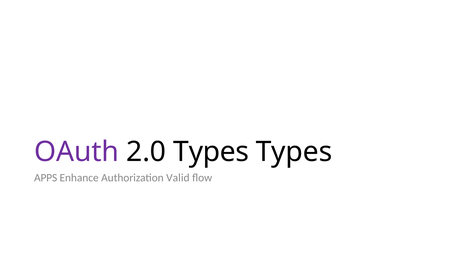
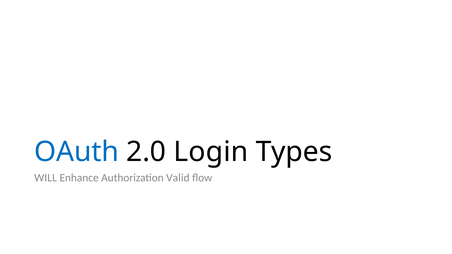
OAuth colour: purple -> blue (77, 152)
2.0 Types: Types -> Login (211, 152)
APPS: APPS -> WILL (46, 178)
